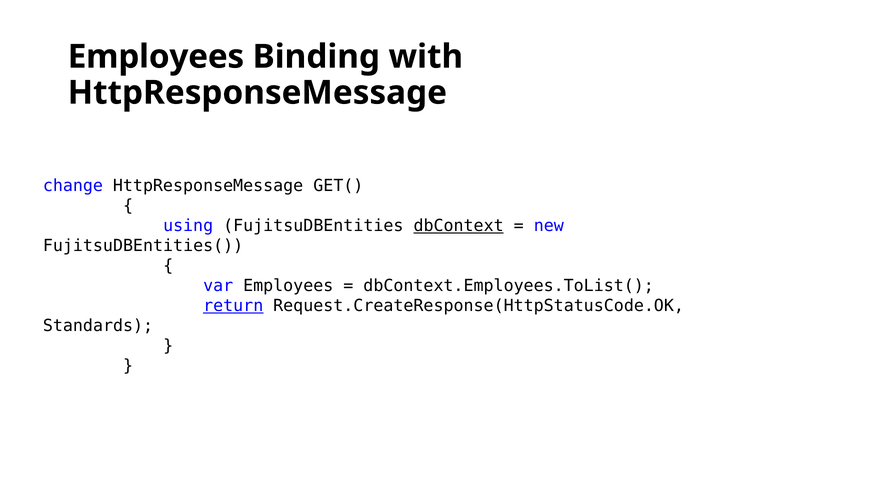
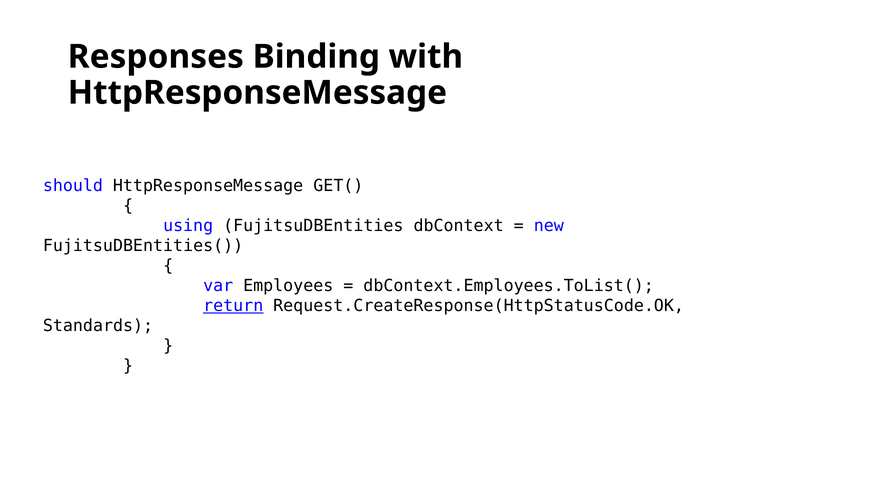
Employees: Employees -> Responses (156, 57)
change: change -> should (73, 186)
dbContext underline: present -> none (459, 226)
